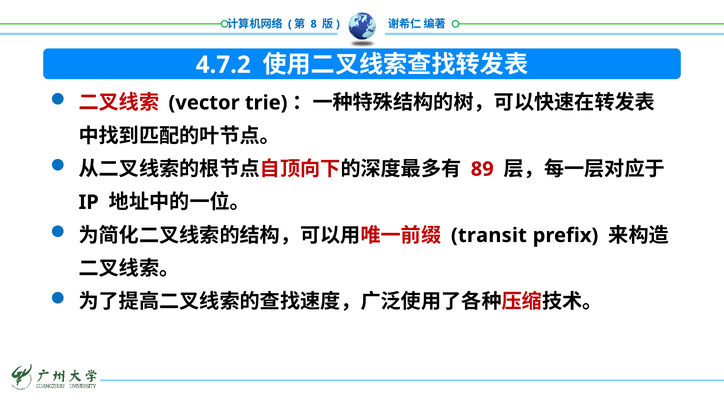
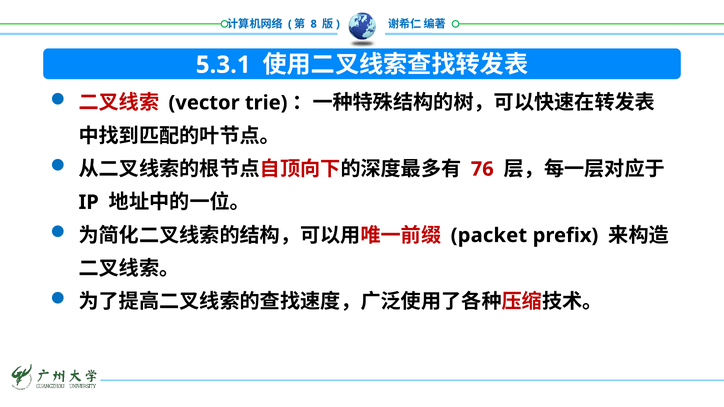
4.7.2: 4.7.2 -> 5.3.1 (223, 65)
89: 89 -> 76 (482, 169)
transit: transit -> packet (489, 236)
